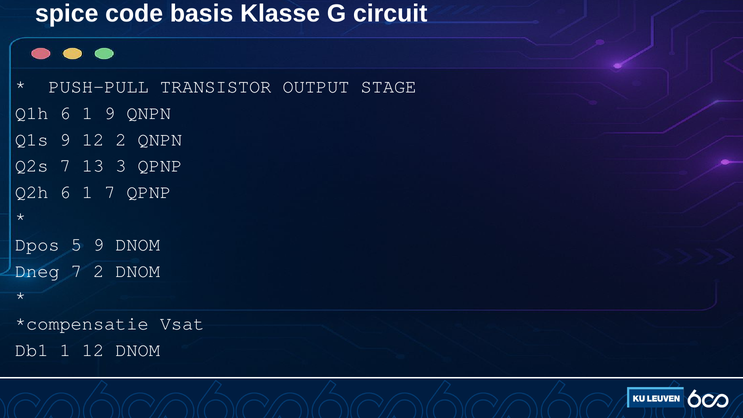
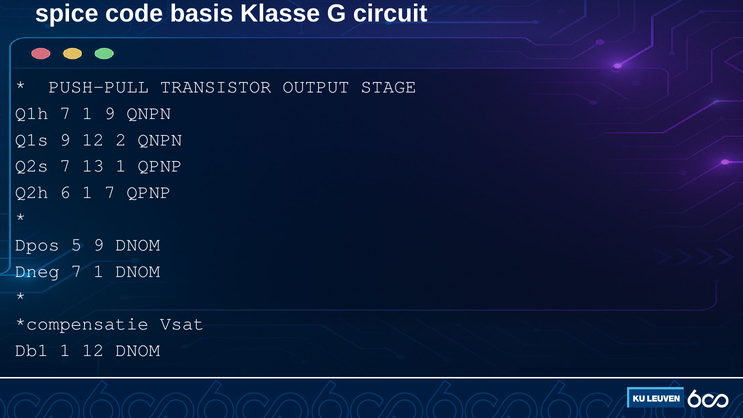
Q1h 6: 6 -> 7 (65, 113)
13 3: 3 -> 1 (121, 166)
Dneg 7 2: 2 -> 1 (99, 271)
